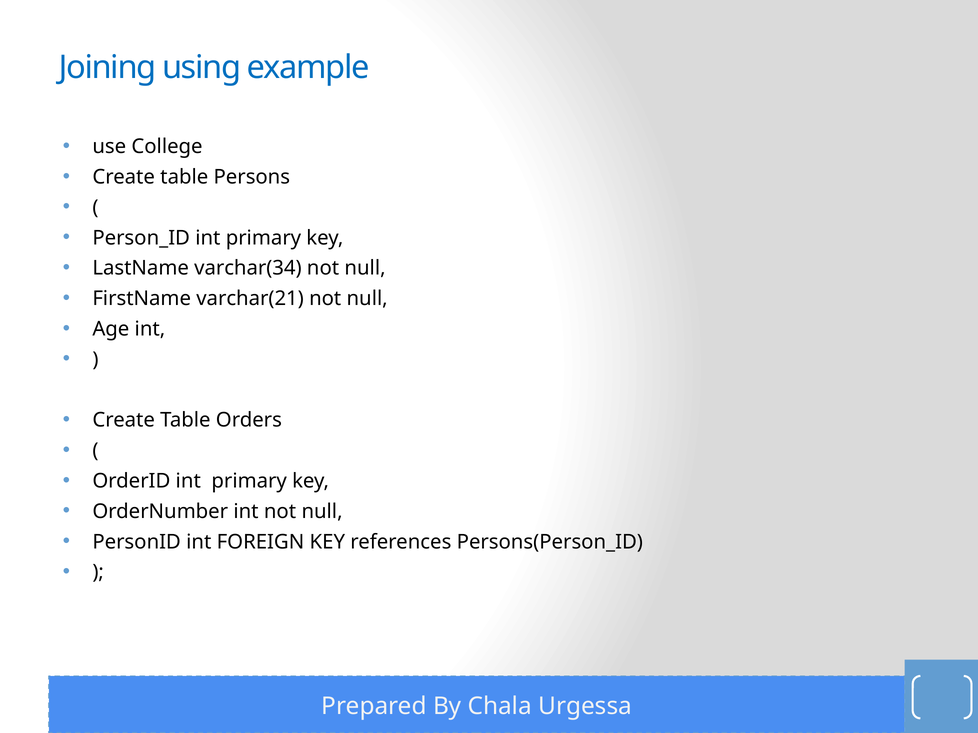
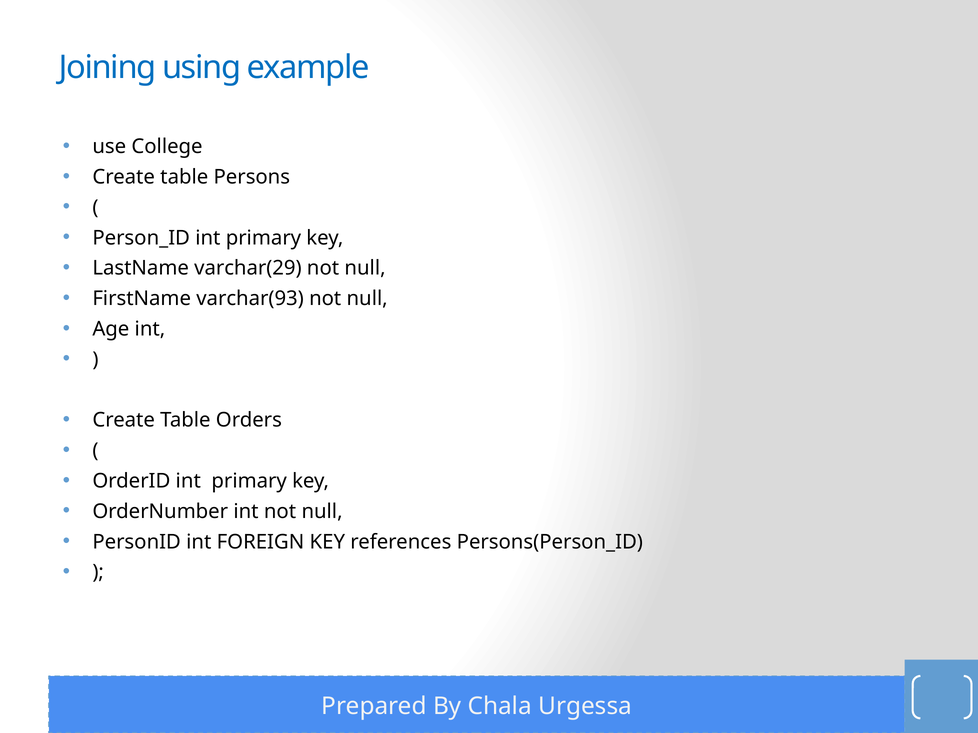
varchar(34: varchar(34 -> varchar(29 (248, 268)
varchar(21: varchar(21 -> varchar(93 (250, 299)
